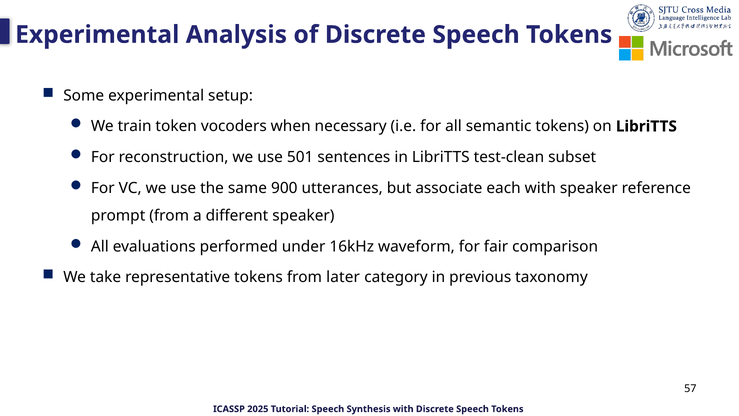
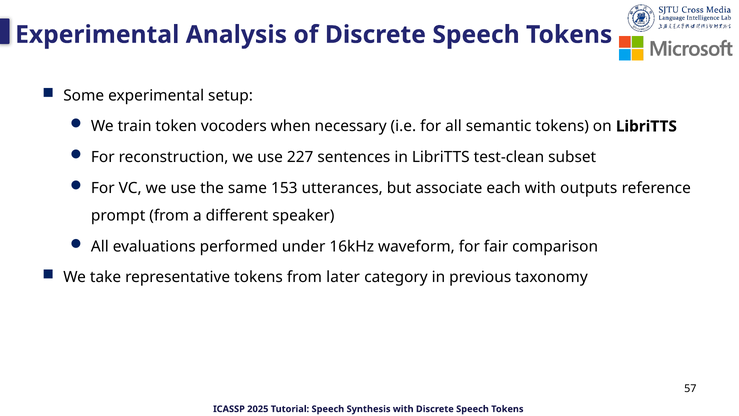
501: 501 -> 227 (300, 157)
900: 900 -> 153 (284, 188)
with speaker: speaker -> outputs (589, 188)
